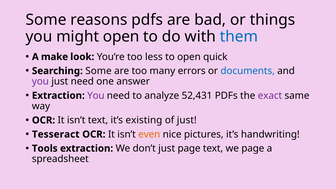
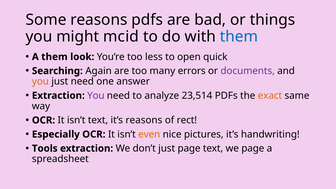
might open: open -> mcid (121, 37)
A make: make -> them (54, 57)
Searching Some: Some -> Again (99, 71)
documents colour: blue -> purple (248, 71)
you colour: purple -> orange (40, 81)
52,431: 52,431 -> 23,514 (197, 96)
exact colour: purple -> orange (270, 96)
it’s existing: existing -> reasons (144, 120)
of just: just -> rect (187, 120)
Tesseract: Tesseract -> Especially (56, 134)
